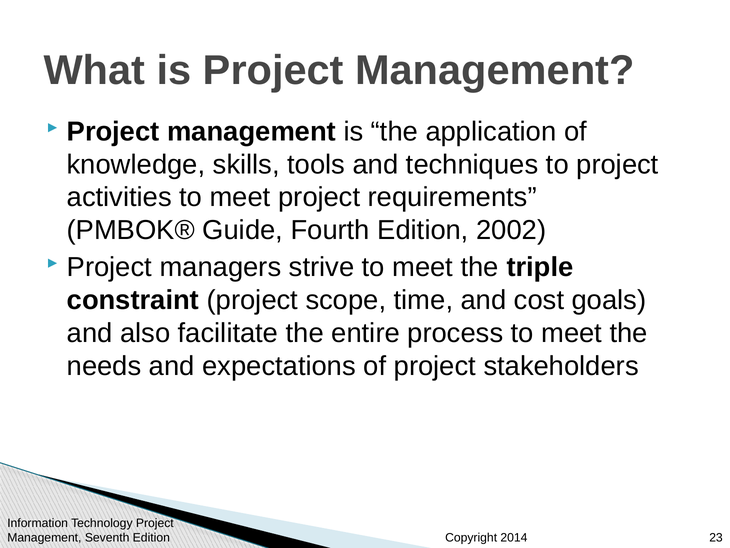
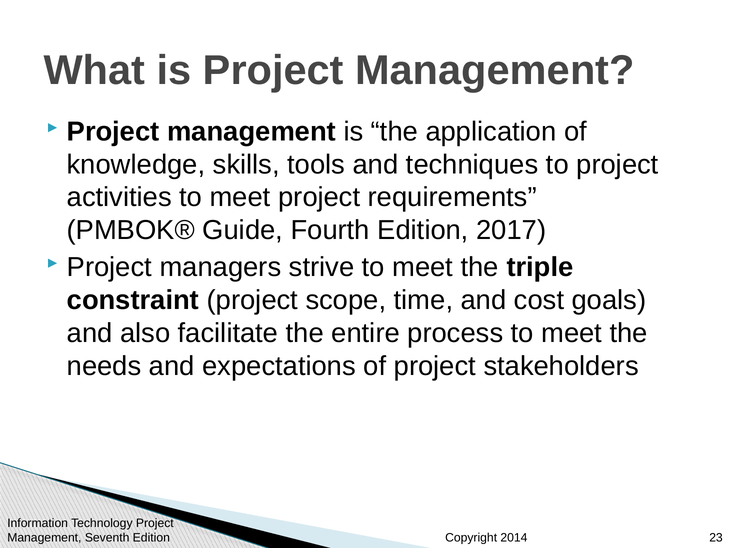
2002: 2002 -> 2017 (511, 230)
